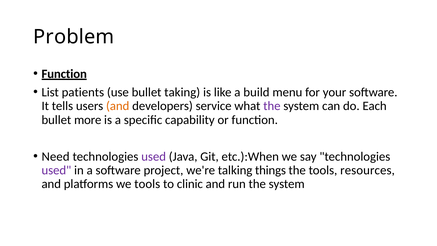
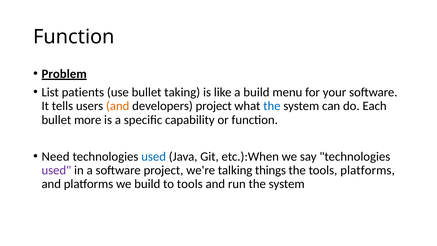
Problem: Problem -> Function (74, 37)
Function: Function -> Problem (64, 74)
developers service: service -> project (214, 106)
the colour: purple -> blue (272, 106)
used colour: purple -> blue (154, 156)
tools resources: resources -> platforms (368, 170)
we tools: tools -> build (147, 184)
to clinic: clinic -> tools (190, 184)
